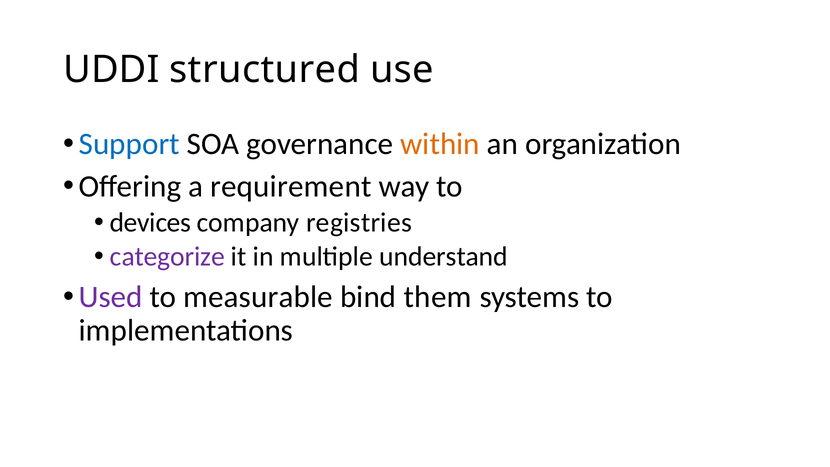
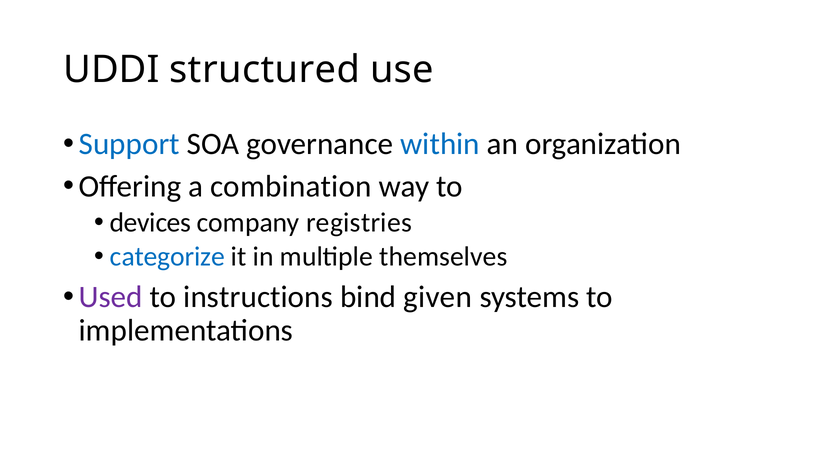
within colour: orange -> blue (440, 144)
requirement: requirement -> combination (291, 186)
categorize colour: purple -> blue (167, 257)
understand: understand -> themselves (443, 257)
measurable: measurable -> instructions (258, 297)
them: them -> given (438, 297)
